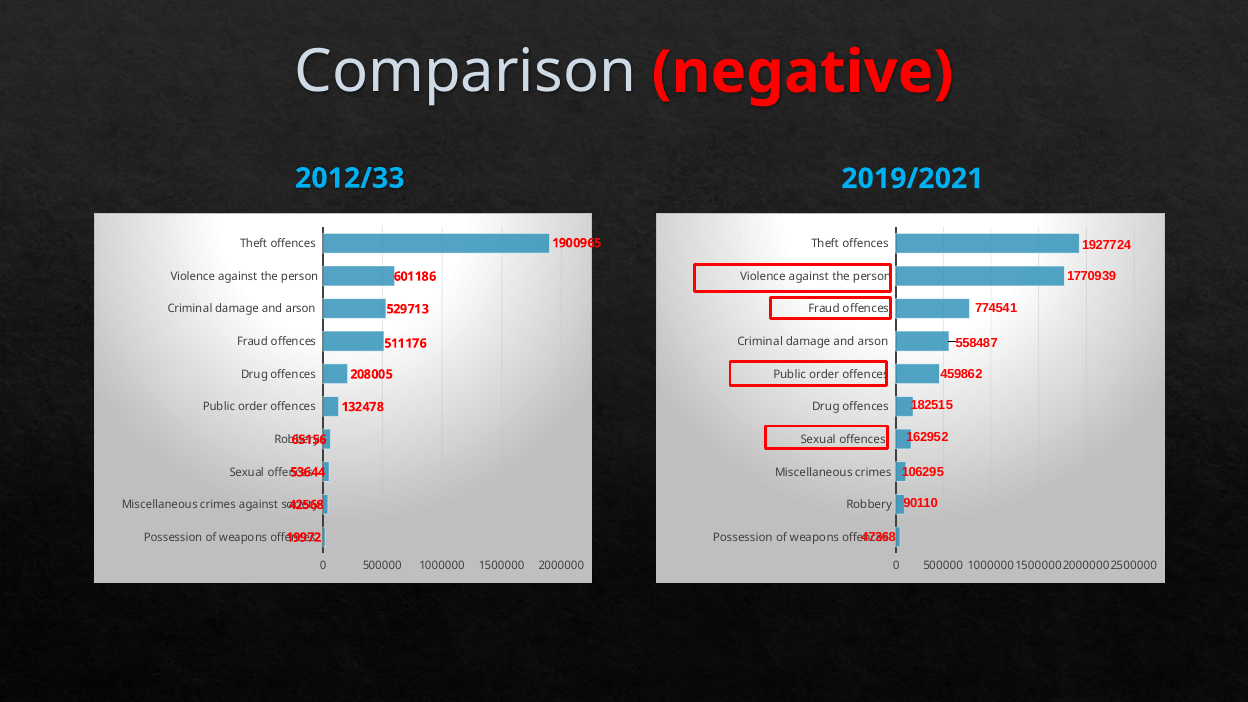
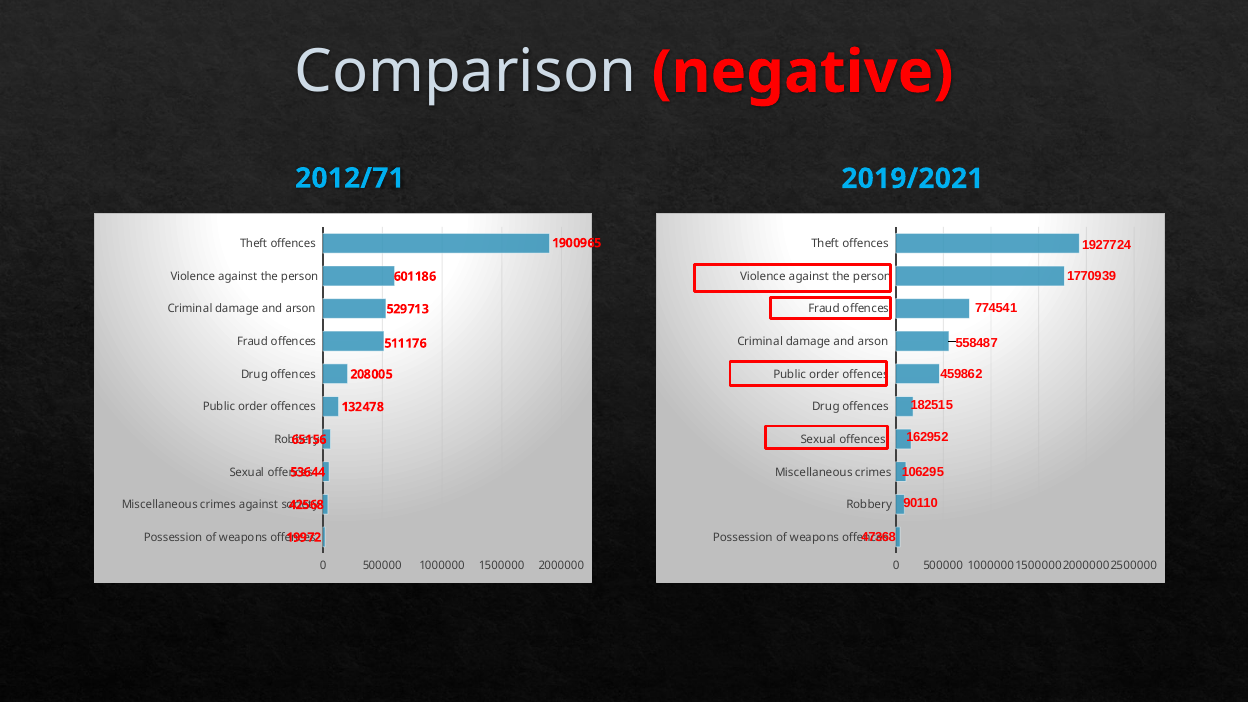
2012/33: 2012/33 -> 2012/71 (350, 178)
